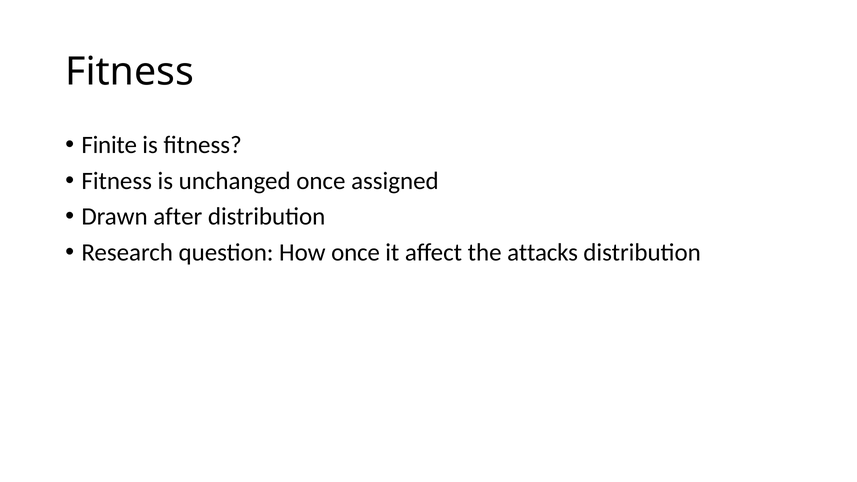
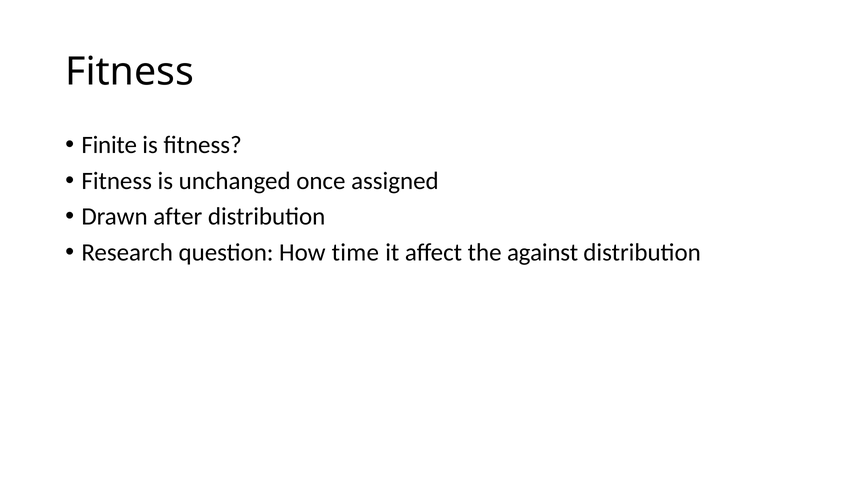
How once: once -> time (355, 253)
attacks: attacks -> against (543, 253)
